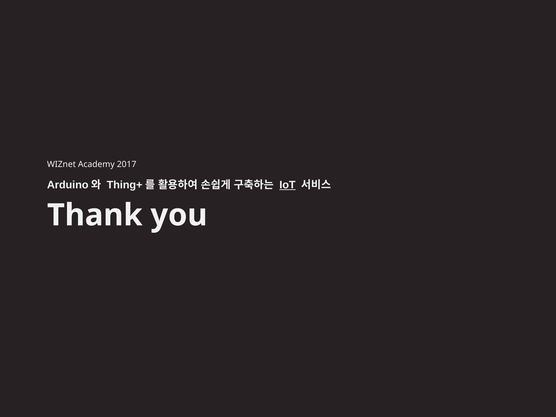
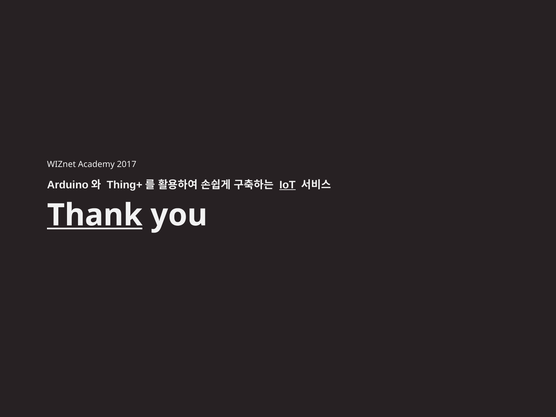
Thank underline: none -> present (95, 215)
